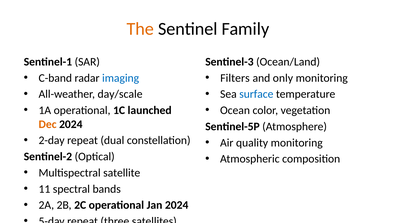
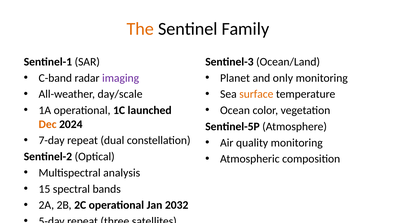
imaging colour: blue -> purple (121, 78)
Filters: Filters -> Planet (235, 78)
surface colour: blue -> orange (256, 94)
2-day: 2-day -> 7-day (52, 140)
satellite: satellite -> analysis (122, 173)
11: 11 -> 15 (44, 189)
Jan 2024: 2024 -> 2032 (177, 205)
